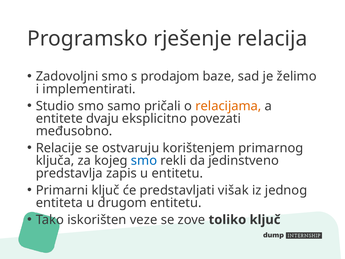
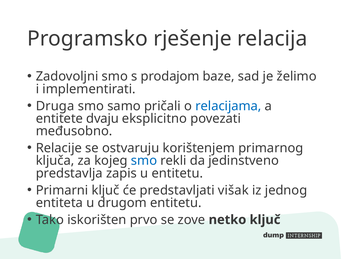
Studio: Studio -> Druga (55, 106)
relacijama colour: orange -> blue (228, 106)
veze: veze -> prvo (144, 220)
toliko: toliko -> netko (227, 220)
